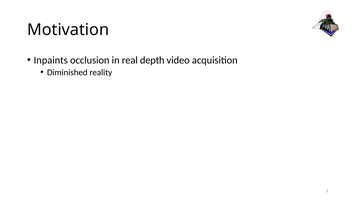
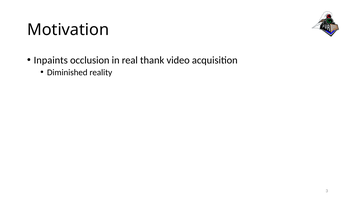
depth: depth -> thank (152, 60)
